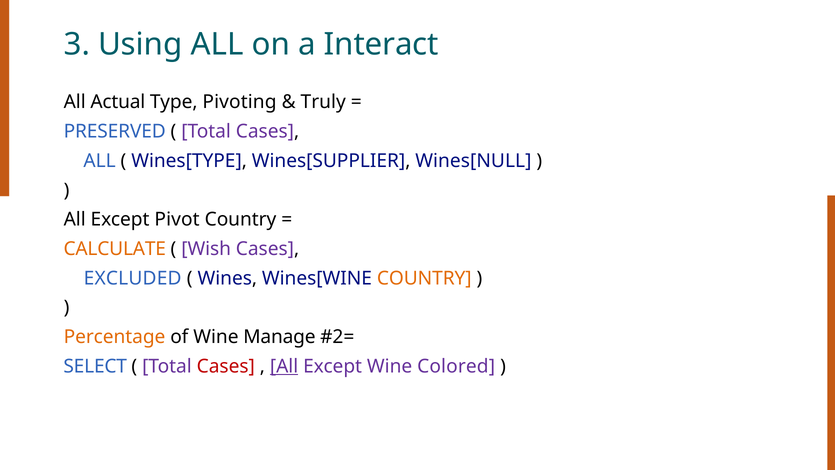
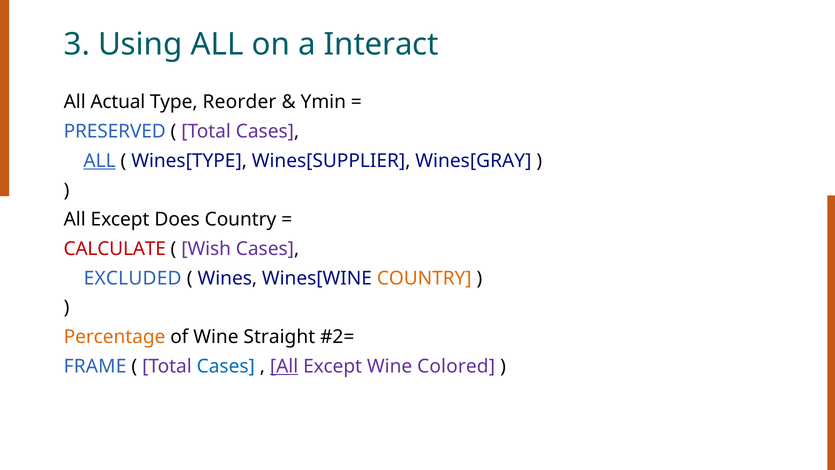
Pivoting: Pivoting -> Reorder (239, 102)
Truly: Truly -> Ymin (323, 102)
ALL underline: none -> present (100, 161)
Wines[NULL: Wines[NULL -> Wines[GRAY (473, 161)
Pivot: Pivot -> Does (177, 219)
CALCULATE colour: orange -> red (115, 249)
Manage: Manage -> Straight (279, 337)
SELECT: SELECT -> FRAME (95, 366)
Cases colour: red -> blue (226, 366)
